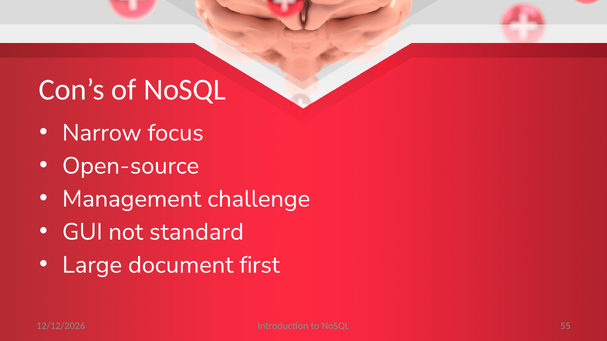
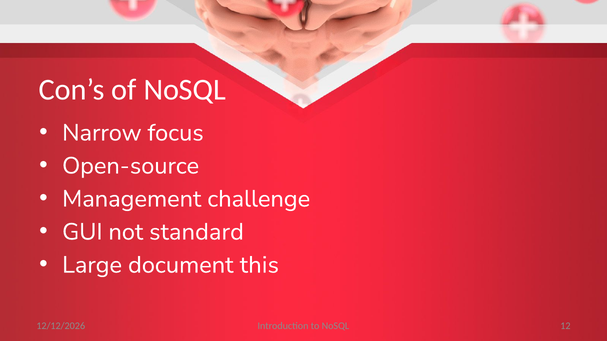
first: first -> this (259, 265)
55: 55 -> 12 (565, 326)
